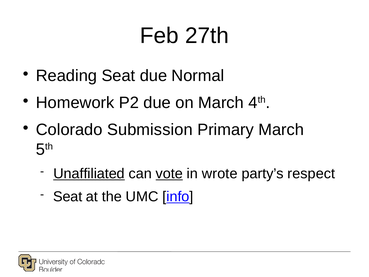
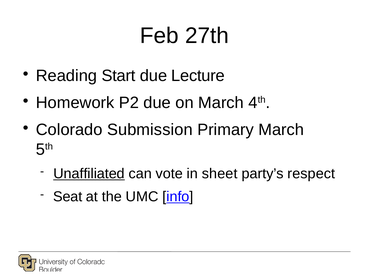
Reading Seat: Seat -> Start (119, 76)
Normal: Normal -> Lecture (198, 76)
vote underline: present -> none (169, 173)
wrote: wrote -> sheet (220, 173)
